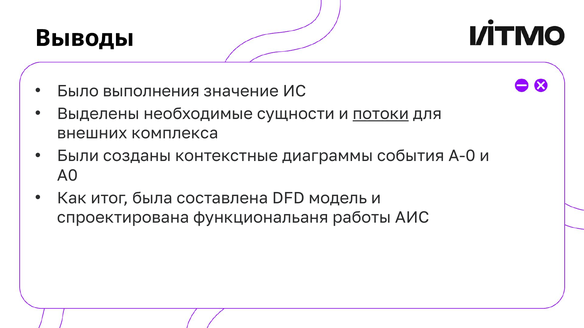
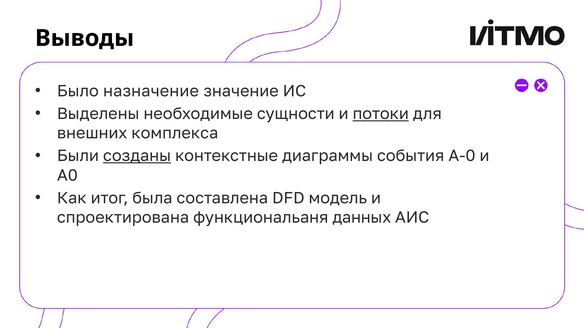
выполнения: выполнения -> назначение (151, 91)
созданы underline: none -> present (137, 156)
работы: работы -> данных (362, 218)
